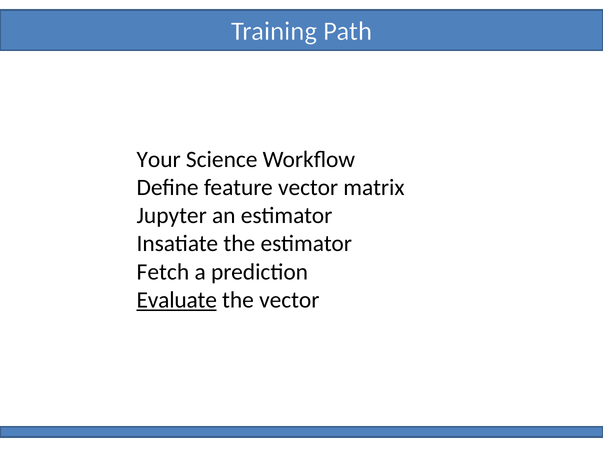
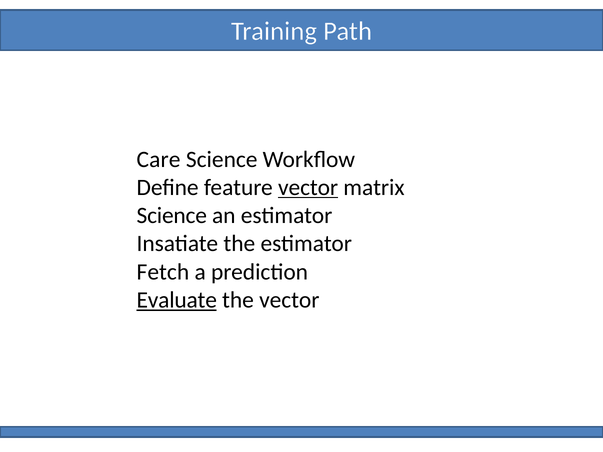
Your: Your -> Care (159, 159)
vector underline: none -> present (308, 188)
Jupyter: Jupyter -> Science (172, 216)
